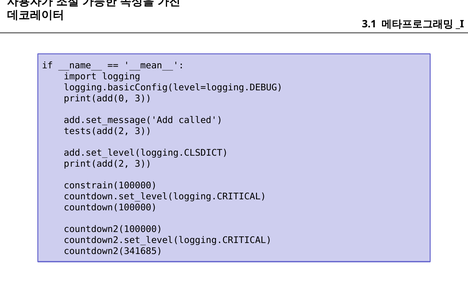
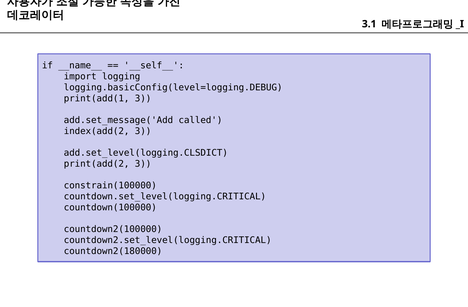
__mean__: __mean__ -> __self__ (154, 66)
print(add(0: print(add(0 -> print(add(1 (97, 98)
tests(add(2: tests(add(2 -> index(add(2 (97, 131)
countdown2(341685: countdown2(341685 -> countdown2(180000 (113, 251)
